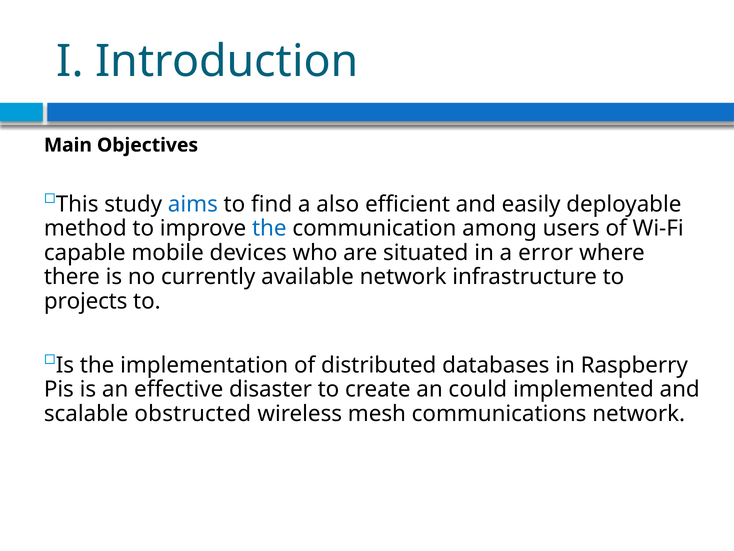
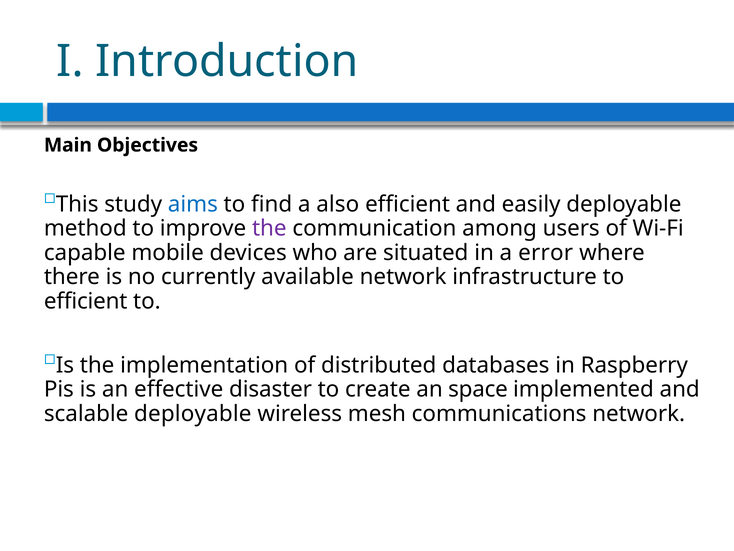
the colour: blue -> purple (269, 228)
projects: projects -> efficient (86, 301)
could: could -> space (478, 389)
scalable obstructed: obstructed -> deployable (193, 413)
